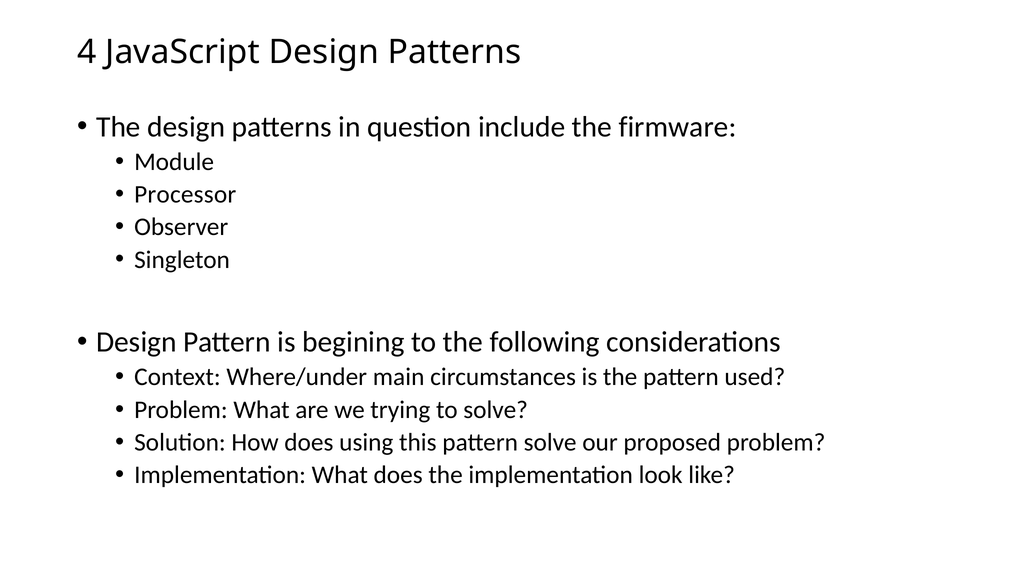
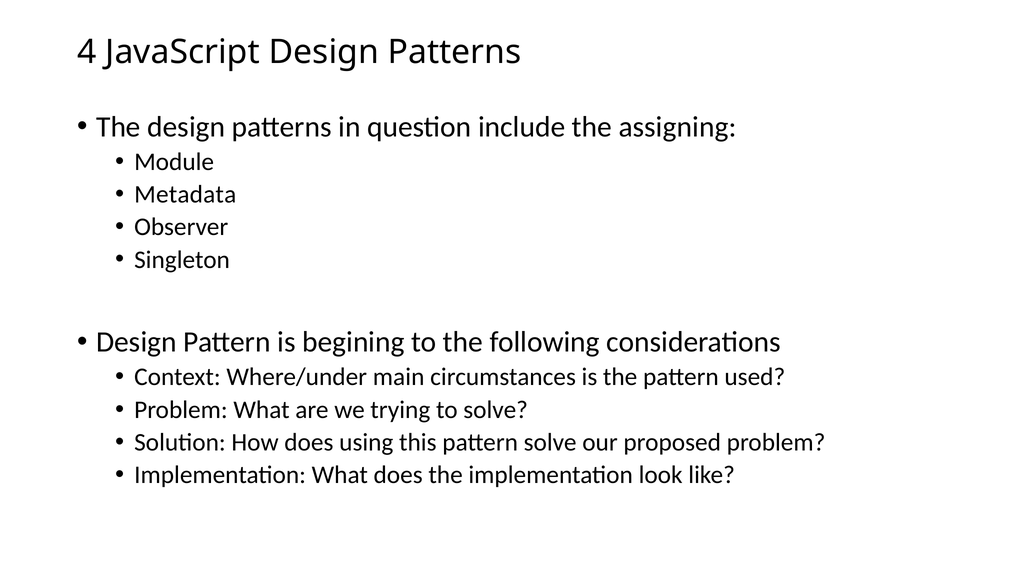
firmware: firmware -> assigning (678, 127)
Processor: Processor -> Metadata (185, 194)
